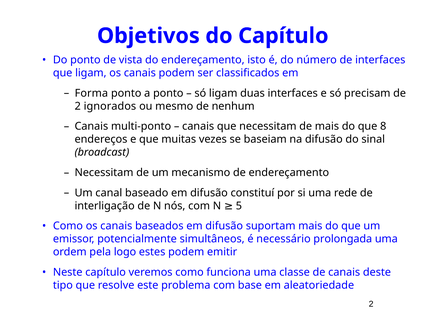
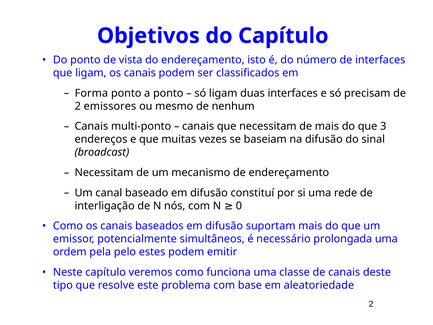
ignorados: ignorados -> emissores (110, 106)
8: 8 -> 3 (383, 126)
5: 5 -> 0 (239, 206)
logo: logo -> pelo (125, 252)
